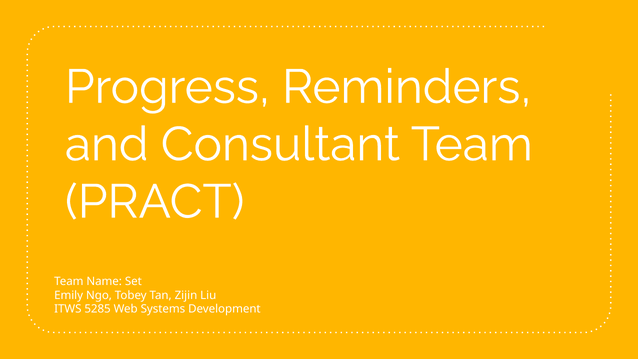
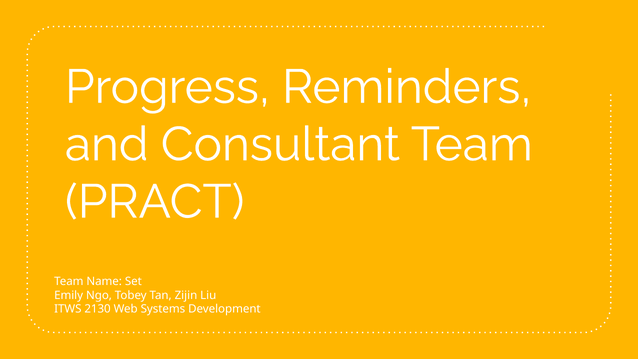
5285: 5285 -> 2130 (98, 309)
